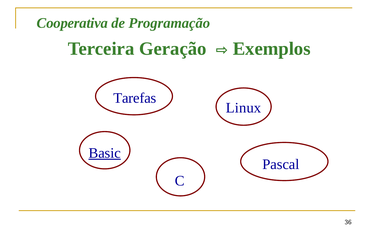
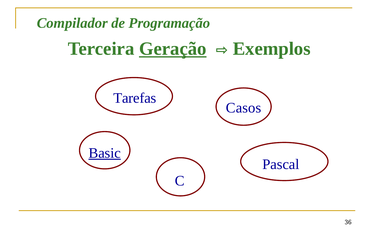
Cooperativa: Cooperativa -> Compilador (72, 23)
Geração underline: none -> present (173, 49)
Linux: Linux -> Casos (244, 108)
